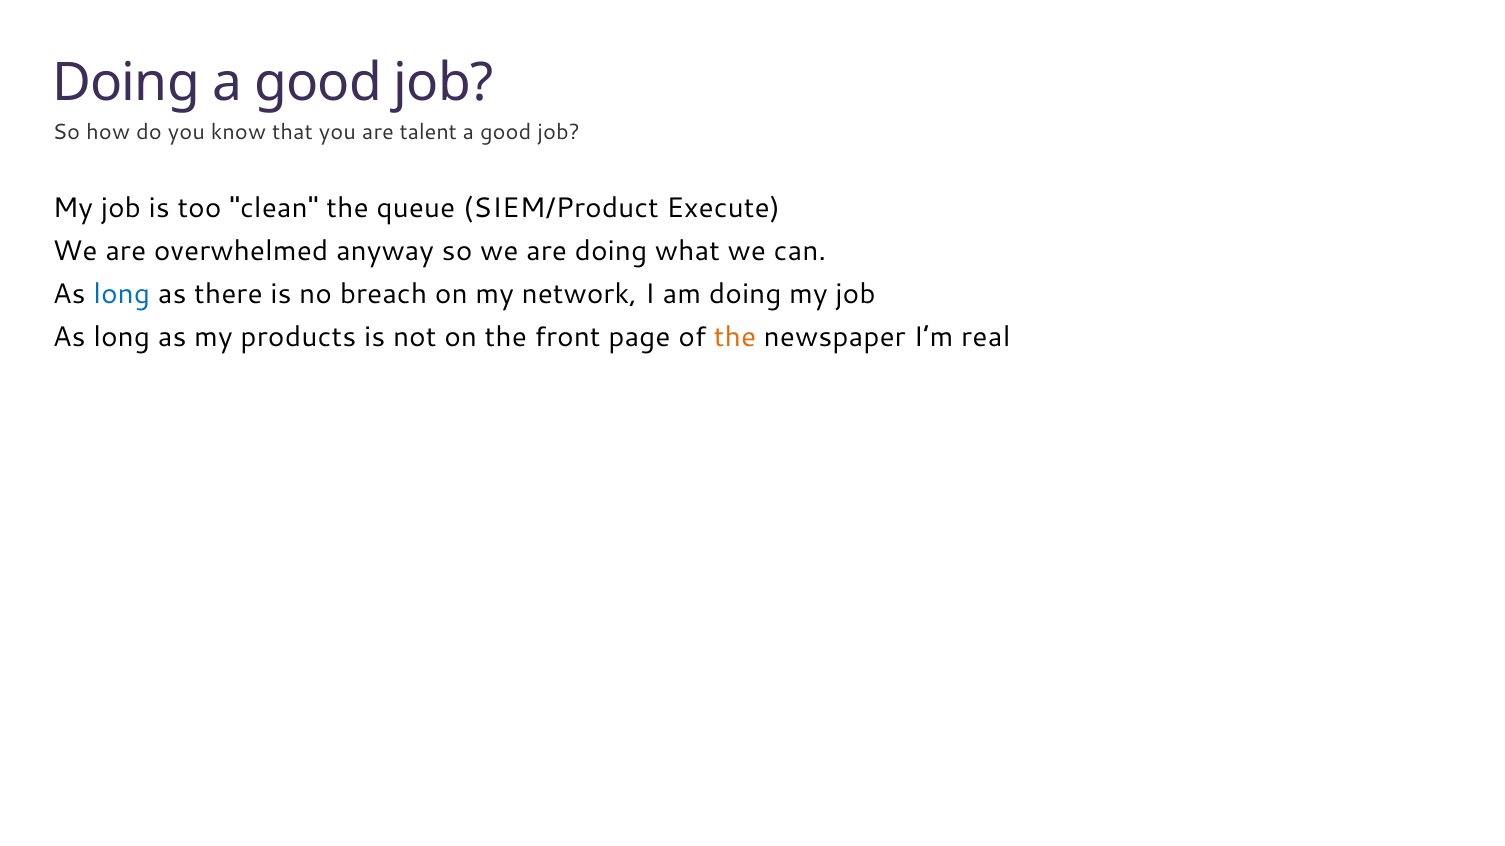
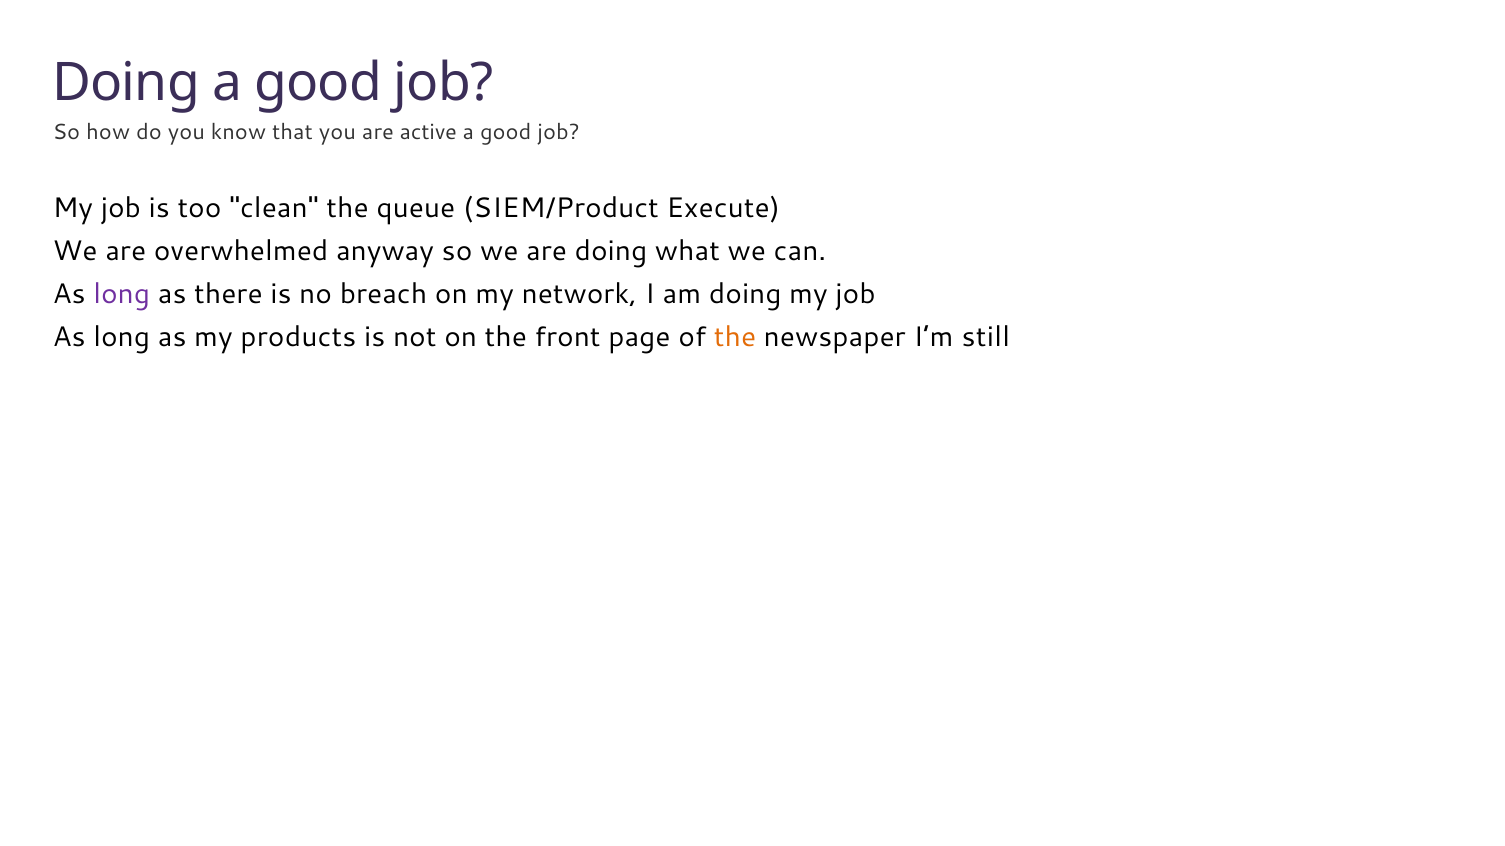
talent: talent -> active (428, 133)
long colour: blue -> purple (122, 295)
real: real -> still (986, 338)
